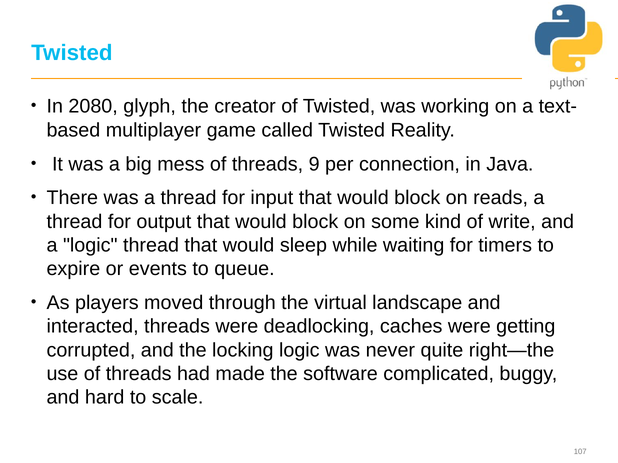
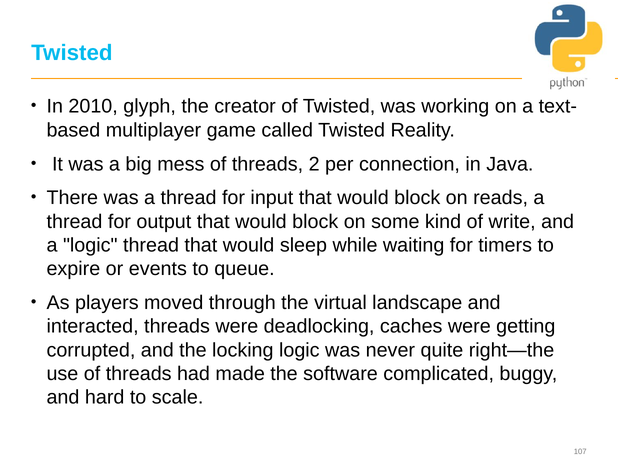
2080: 2080 -> 2010 (93, 107)
9: 9 -> 2 (314, 164)
